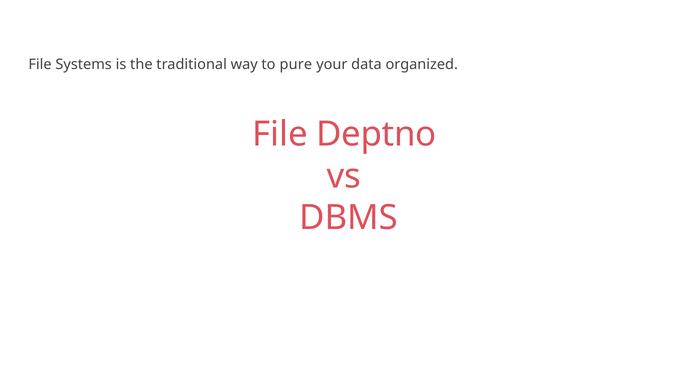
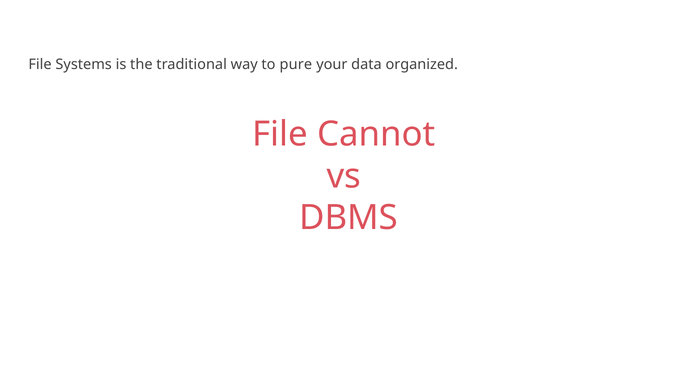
Deptno: Deptno -> Cannot (376, 134)
